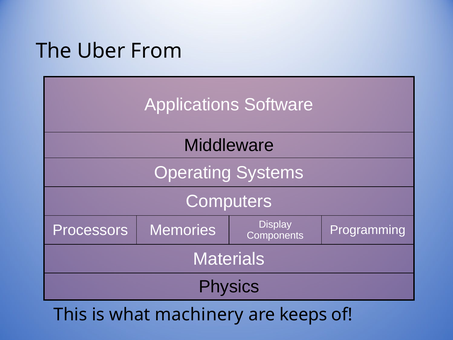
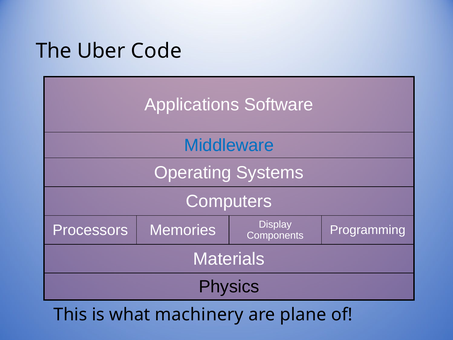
From: From -> Code (156, 51)
Middleware colour: black -> blue (229, 145)
keeps: keeps -> plane (303, 315)
